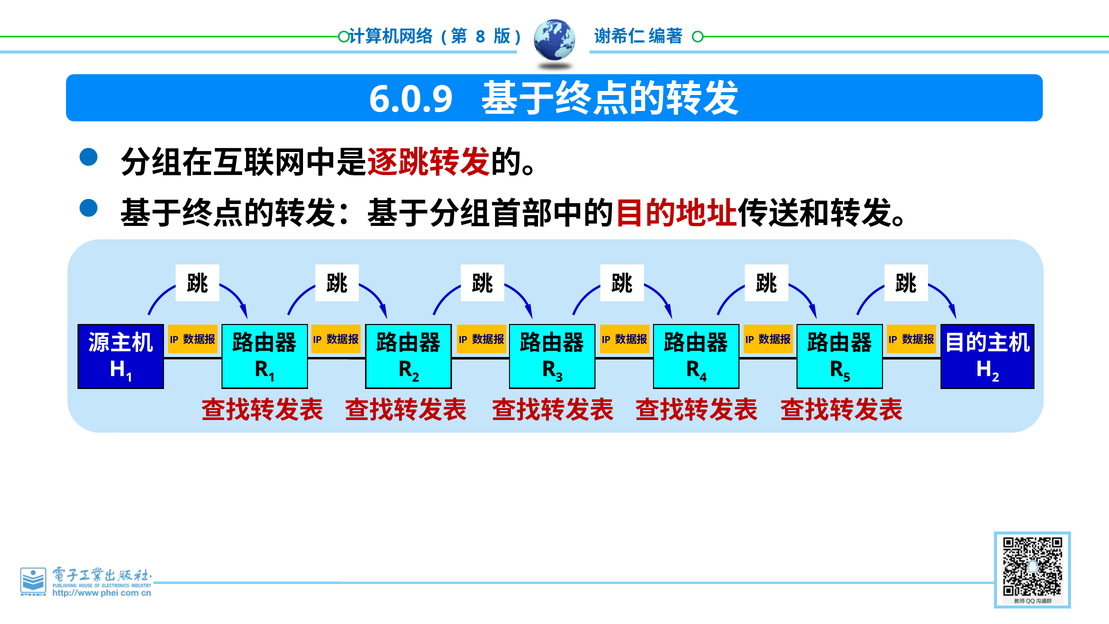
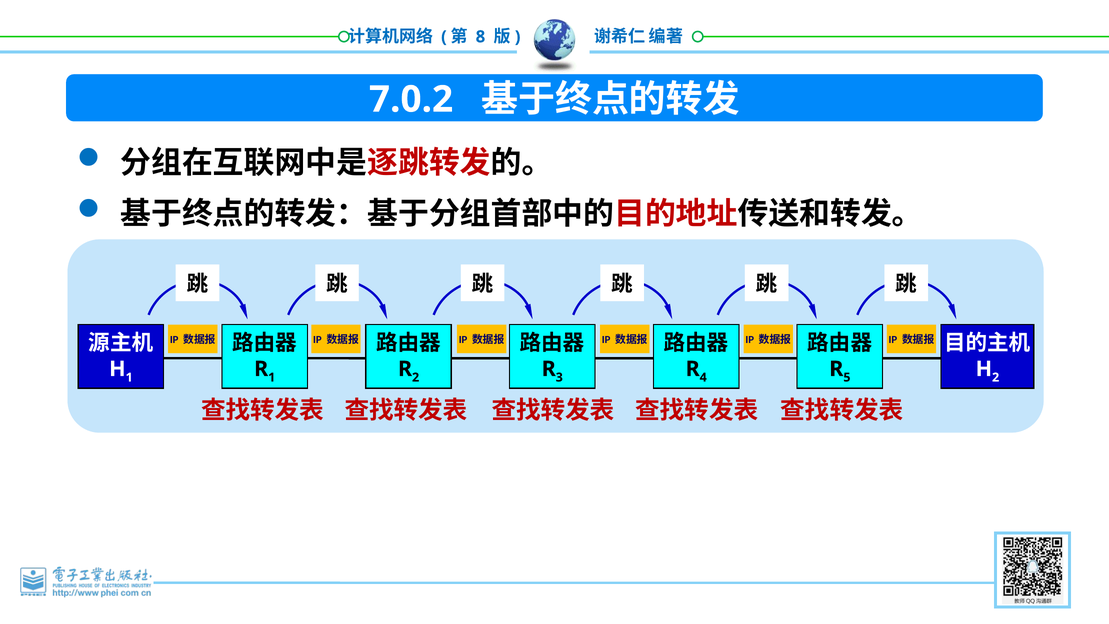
6.0.9: 6.0.9 -> 7.0.2 (411, 99)
